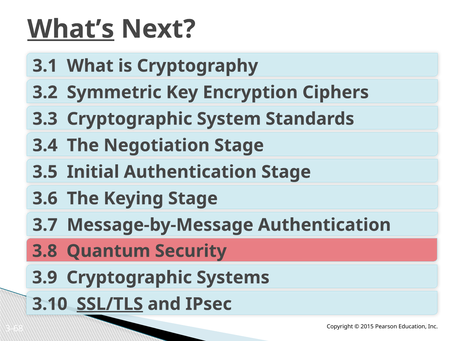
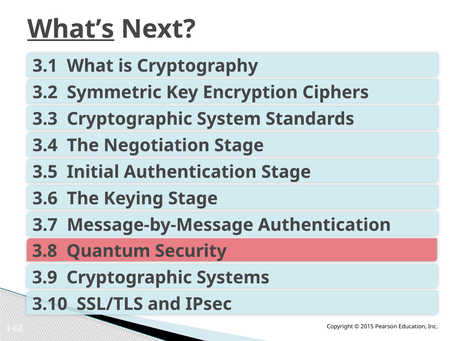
SSL/TLS underline: present -> none (110, 304)
